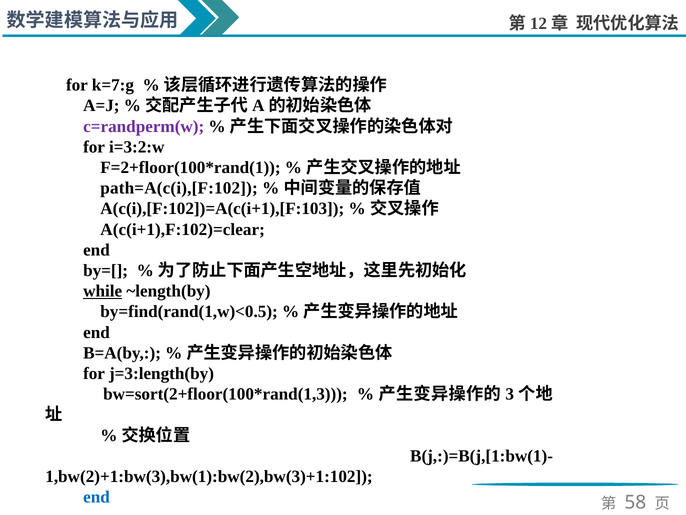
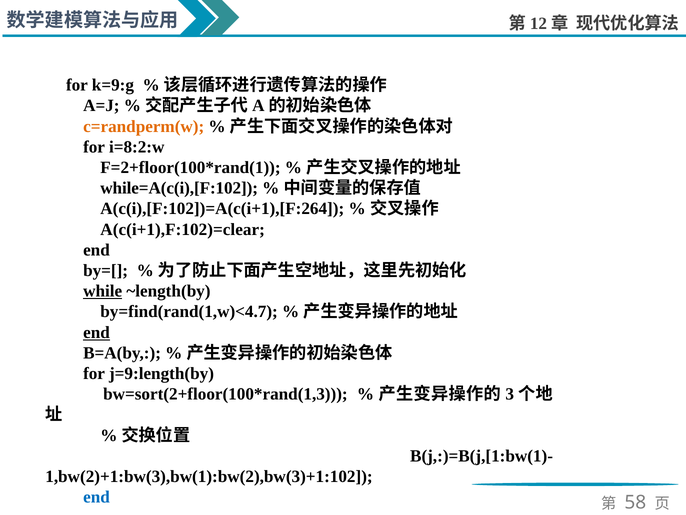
k=7:g: k=7:g -> k=9:g (113, 85)
c=randperm(w colour: purple -> orange (144, 126)
i=3:2:w: i=3:2:w -> i=8:2:w (137, 147)
path=A(c(i),[F:102: path=A(c(i),[F:102 -> while=A(c(i),[F:102 (179, 188)
A(c(i),[F:102])=A(c(i+1),[F:103: A(c(i),[F:102])=A(c(i+1),[F:103 -> A(c(i),[F:102])=A(c(i+1),[F:264 (222, 209)
by=find(rand(1,w)<0.5: by=find(rand(1,w)<0.5 -> by=find(rand(1,w)<4.7 (189, 312)
end underline: none -> present (97, 332)
j=3:length(by: j=3:length(by -> j=9:length(by (161, 373)
